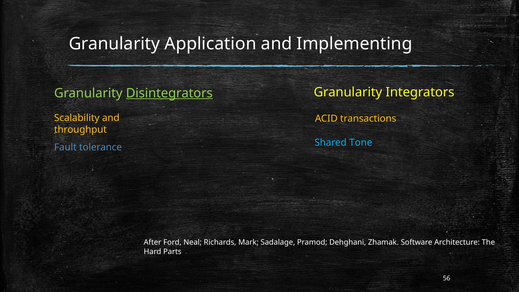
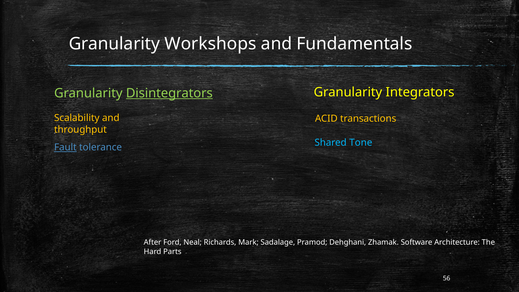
Application: Application -> Workshops (210, 44)
Implementing: Implementing -> Fundamentals (354, 44)
Fault underline: none -> present (65, 147)
